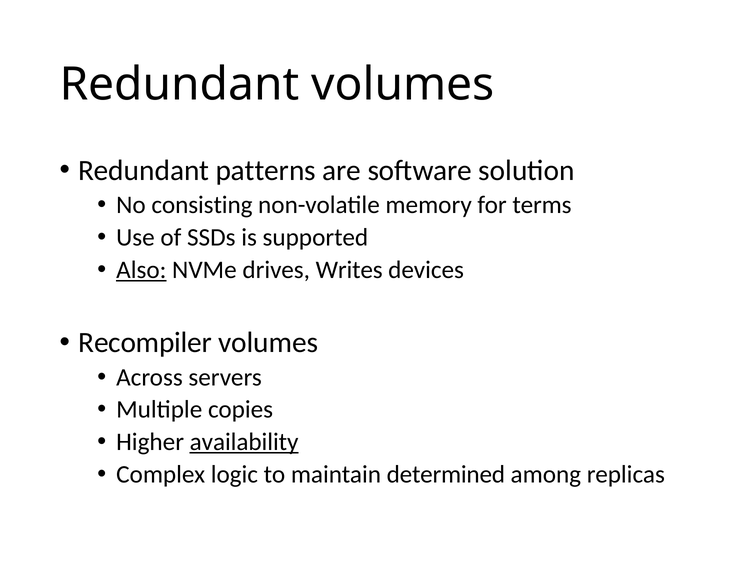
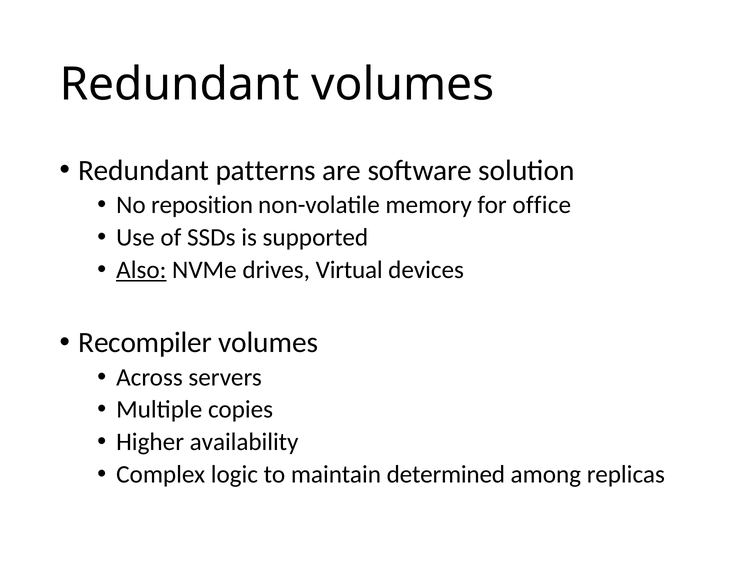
consisting: consisting -> reposition (202, 205)
terms: terms -> office (542, 205)
Writes: Writes -> Virtual (349, 270)
availability underline: present -> none (244, 442)
